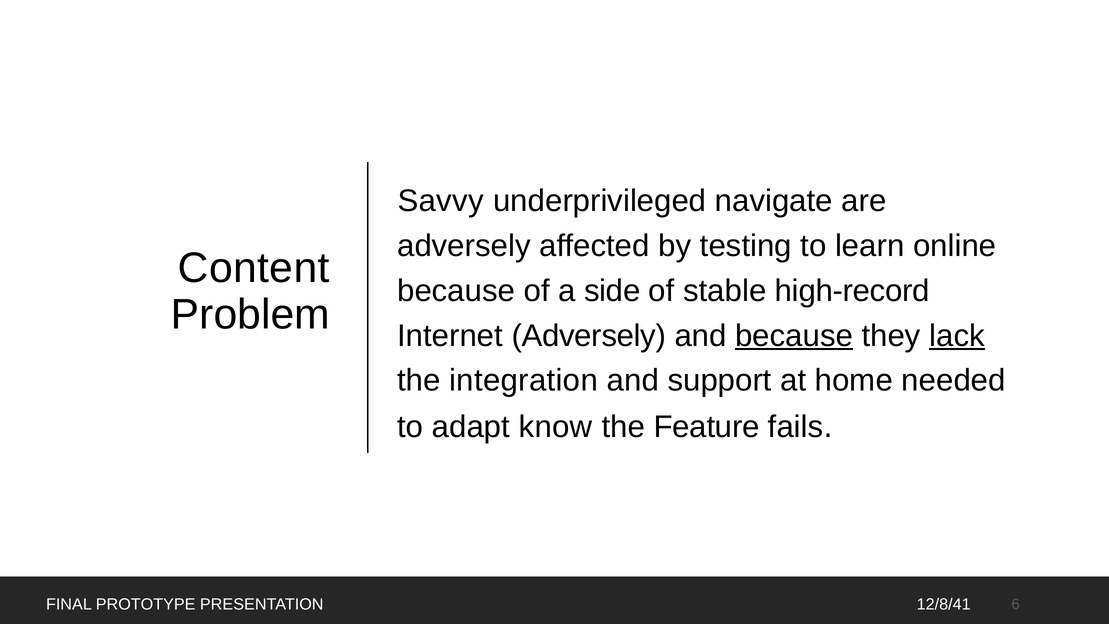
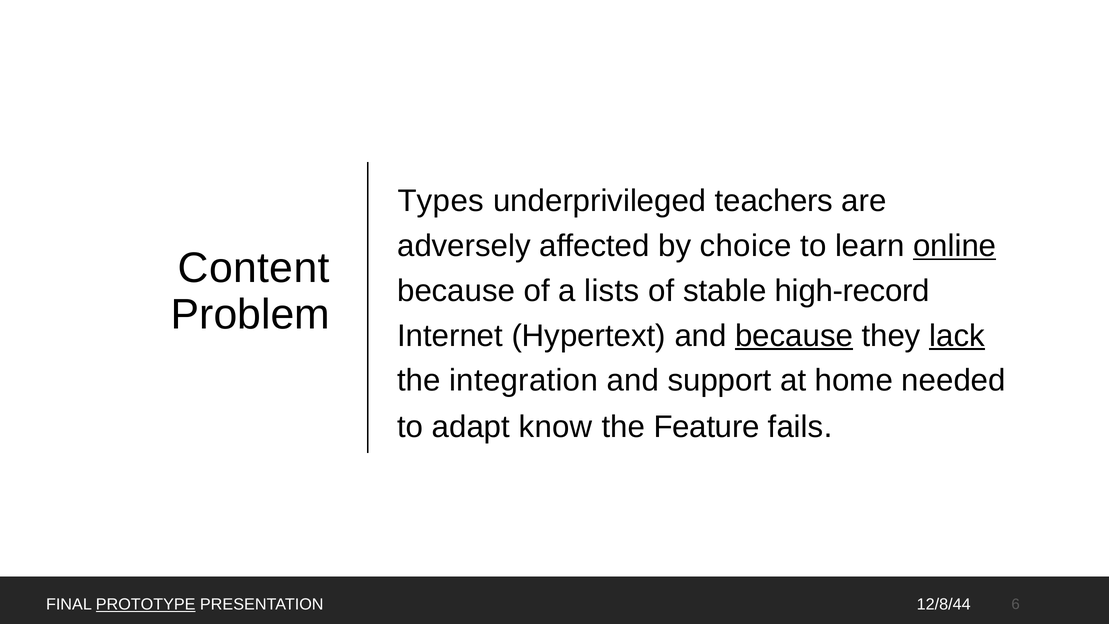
Savvy: Savvy -> Types (441, 201)
navigate: navigate -> teachers (774, 201)
testing: testing -> choice (746, 246)
online underline: none -> present (955, 246)
side: side -> lists (612, 291)
Internet Adversely: Adversely -> Hypertext (589, 336)
PROTOTYPE underline: none -> present (146, 604)
12/8/41: 12/8/41 -> 12/8/44 (944, 604)
